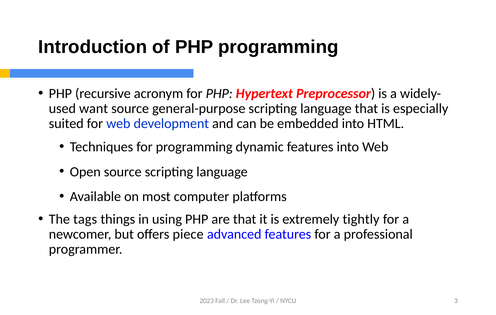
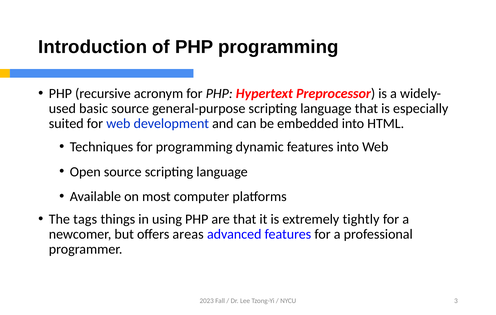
want: want -> basic (94, 109)
piece: piece -> areas (188, 234)
